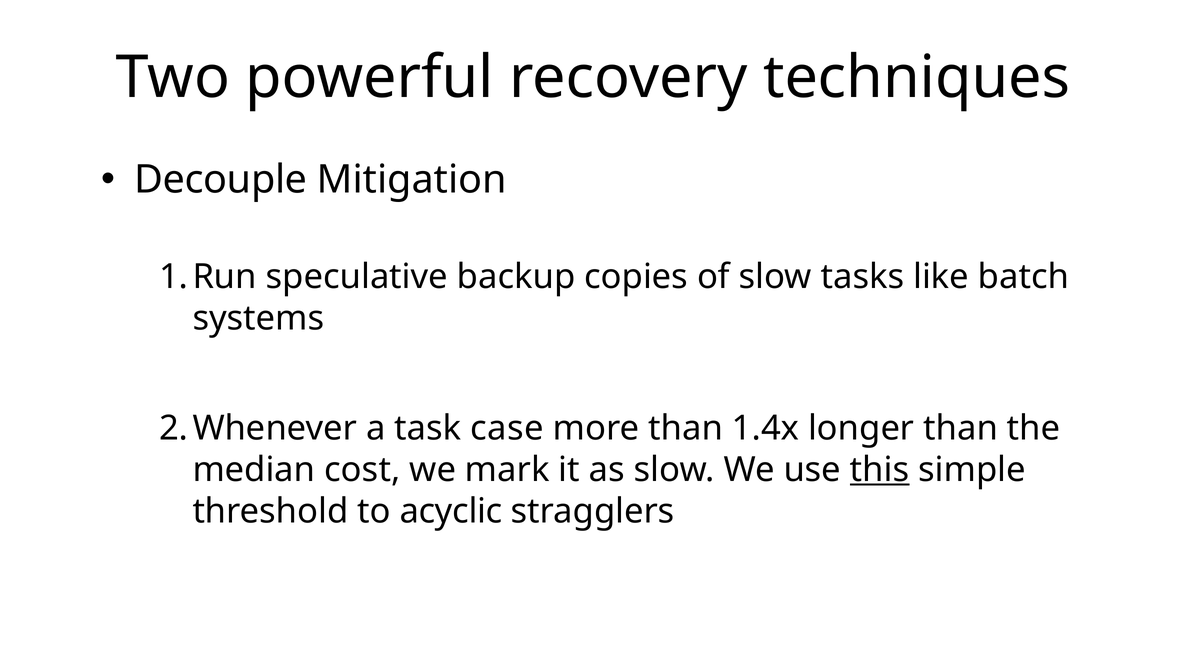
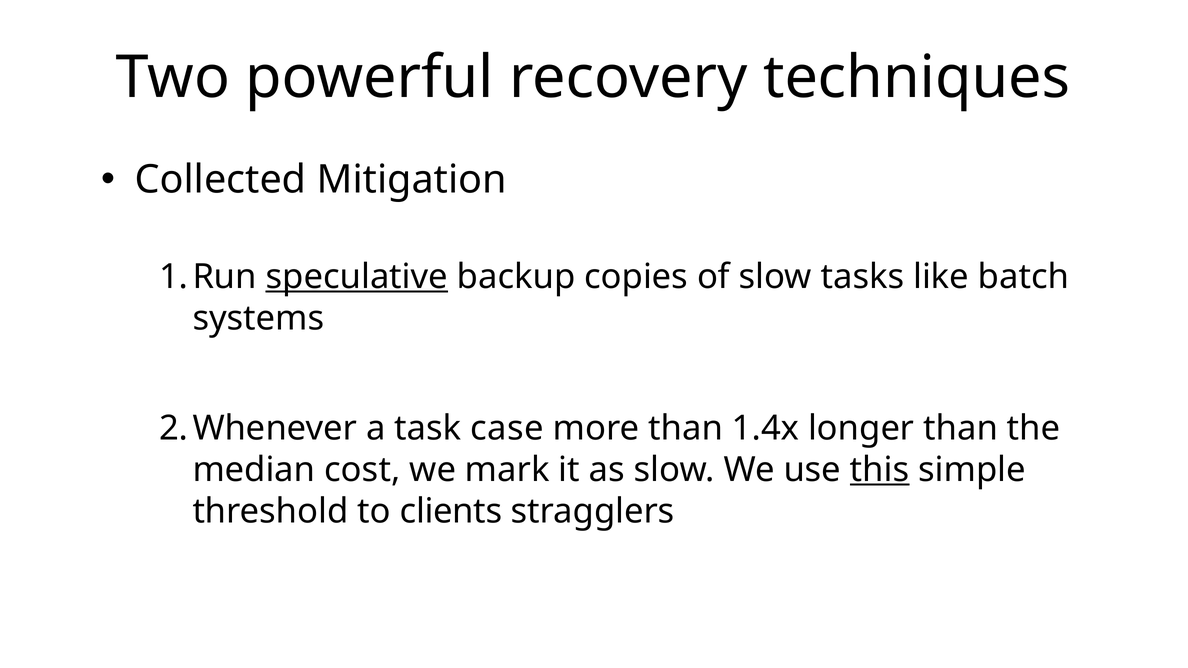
Decouple: Decouple -> Collected (221, 180)
speculative underline: none -> present (357, 277)
acyclic: acyclic -> clients (451, 512)
